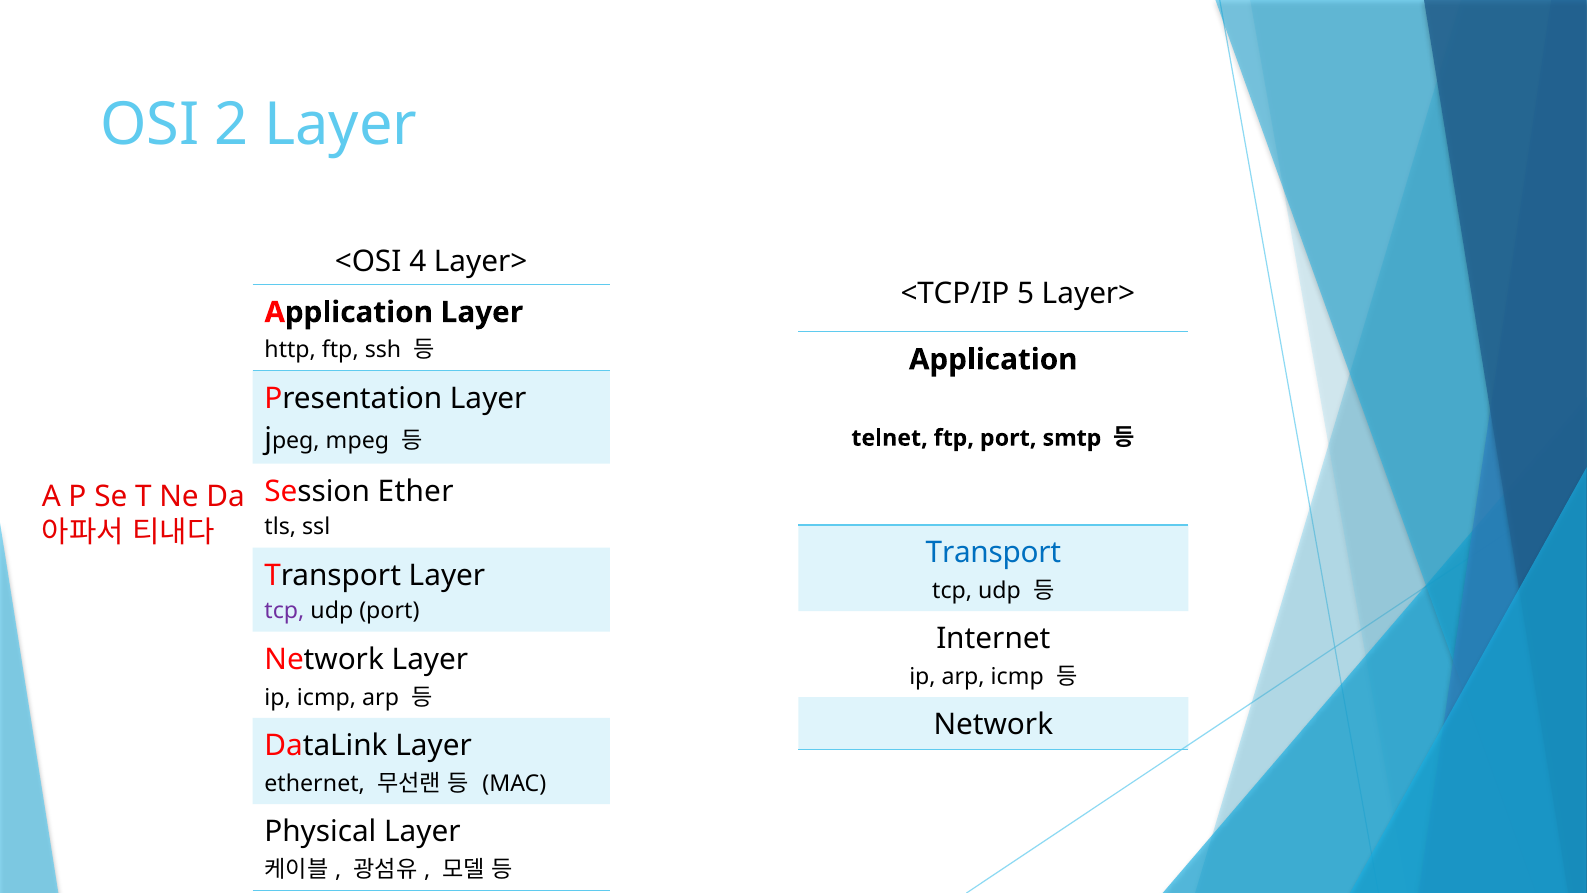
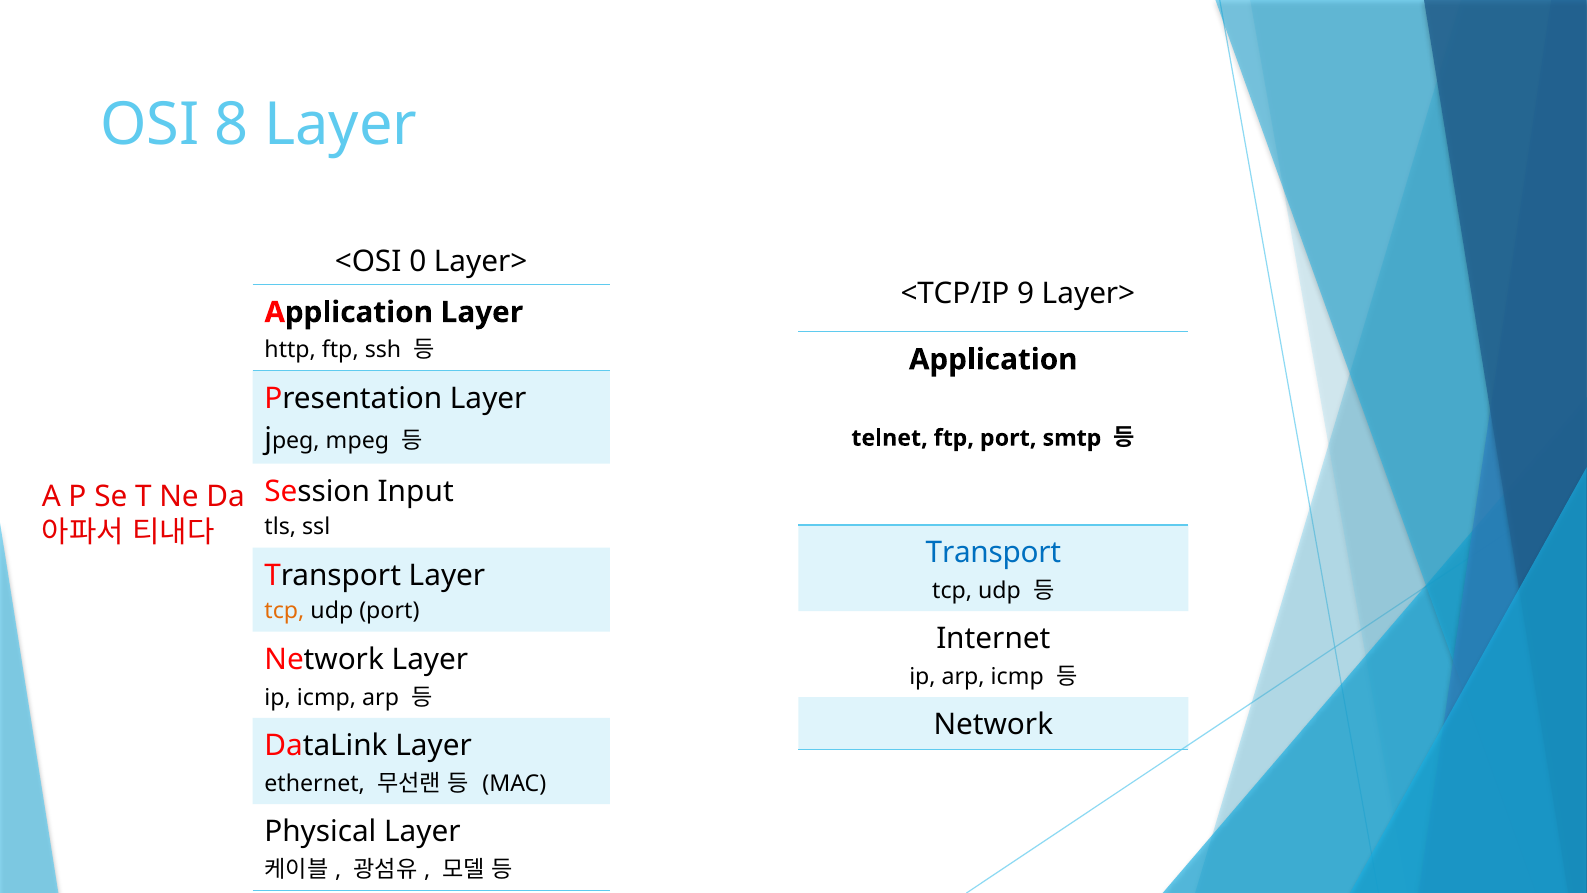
2: 2 -> 8 (232, 125)
4: 4 -> 0 (418, 262)
5: 5 -> 9 (1026, 293)
Ether: Ether -> Input (416, 491)
tcp colour: purple -> orange (284, 611)
